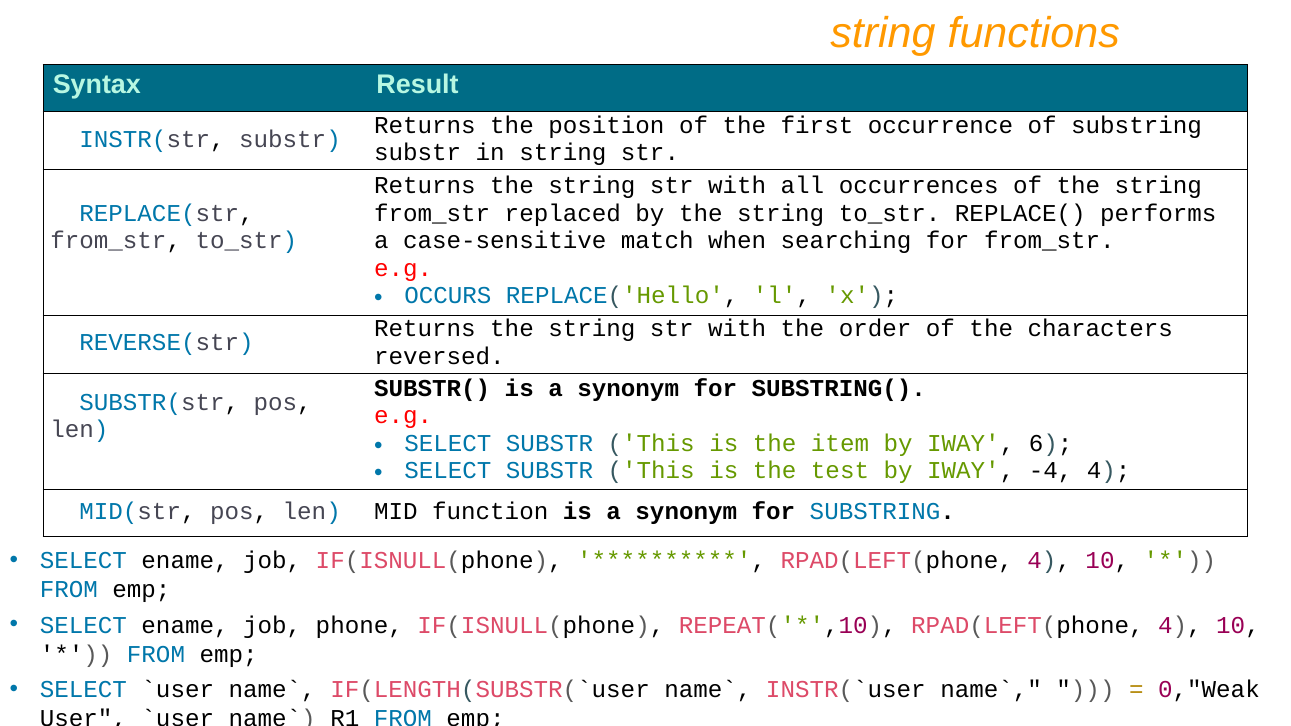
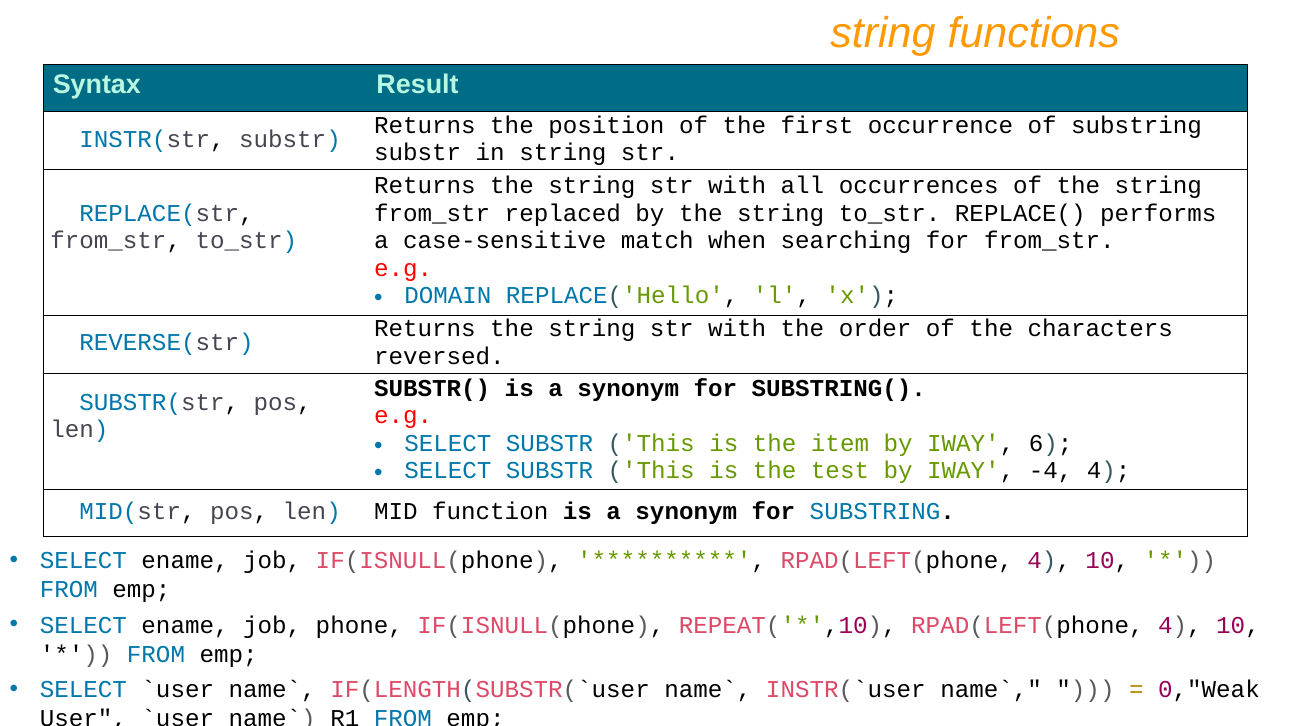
OCCURS: OCCURS -> DOMAIN (448, 296)
